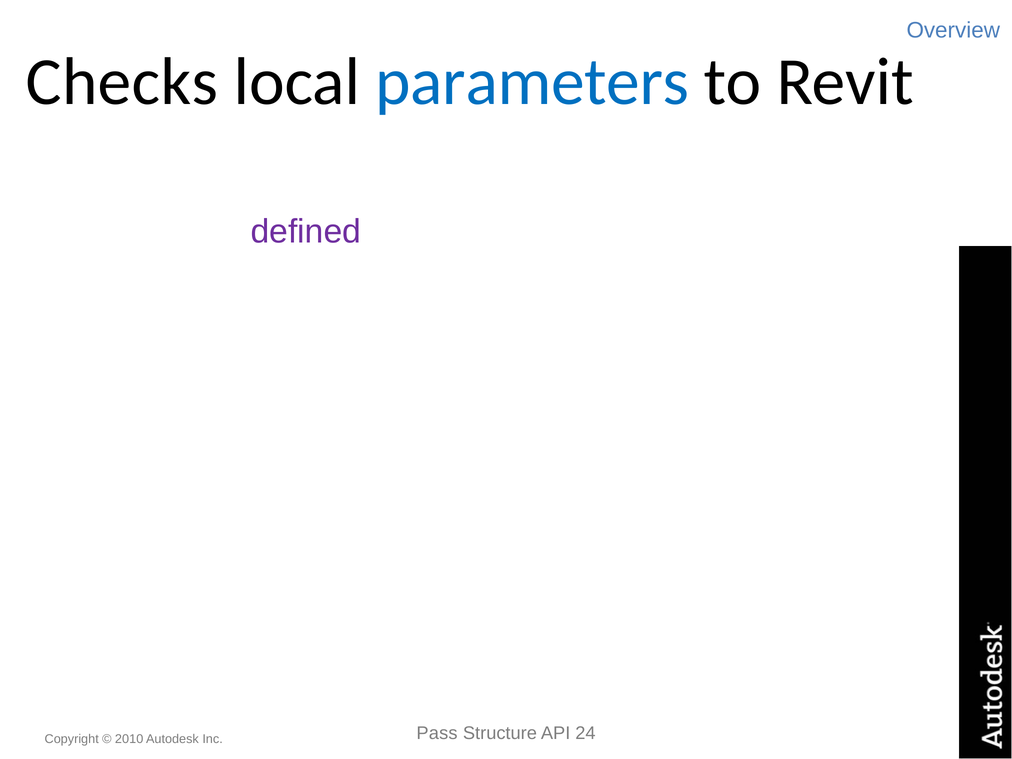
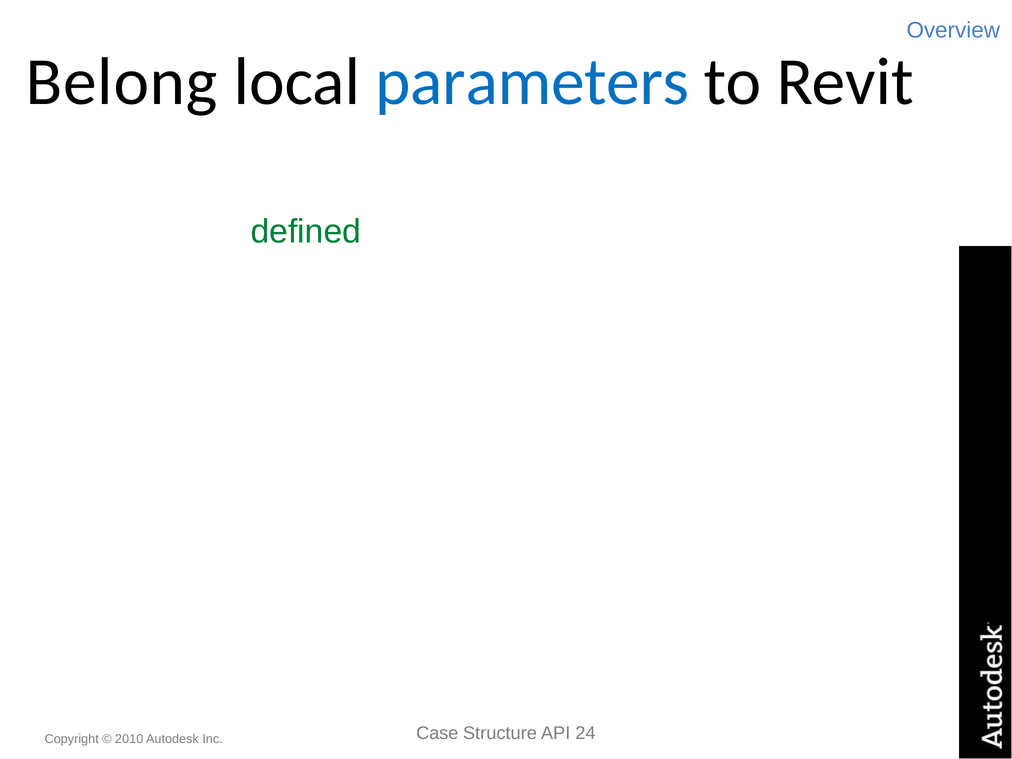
Checks: Checks -> Belong (122, 82)
defined colour: purple -> green (306, 232)
Pass: Pass -> Case (437, 733)
